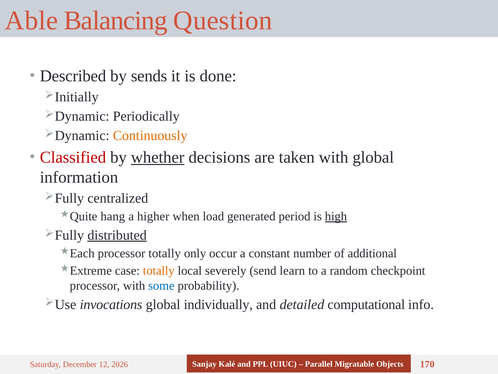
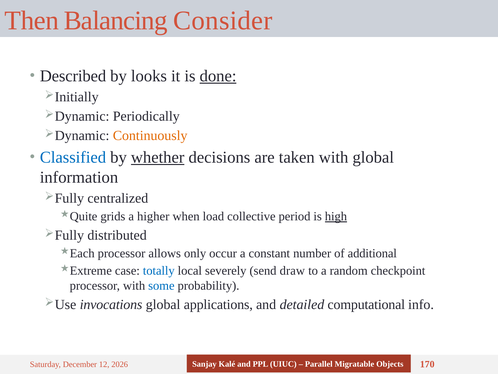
Able: Able -> Then (32, 21)
Question: Question -> Consider (223, 21)
sends: sends -> looks (149, 76)
done underline: none -> present (218, 76)
Classified colour: red -> blue (73, 157)
hang: hang -> grids (113, 216)
generated: generated -> collective (251, 216)
distributed underline: present -> none (117, 235)
processor totally: totally -> allows (165, 253)
totally colour: orange -> blue (159, 270)
learn: learn -> draw (292, 270)
individually: individually -> applications (218, 304)
